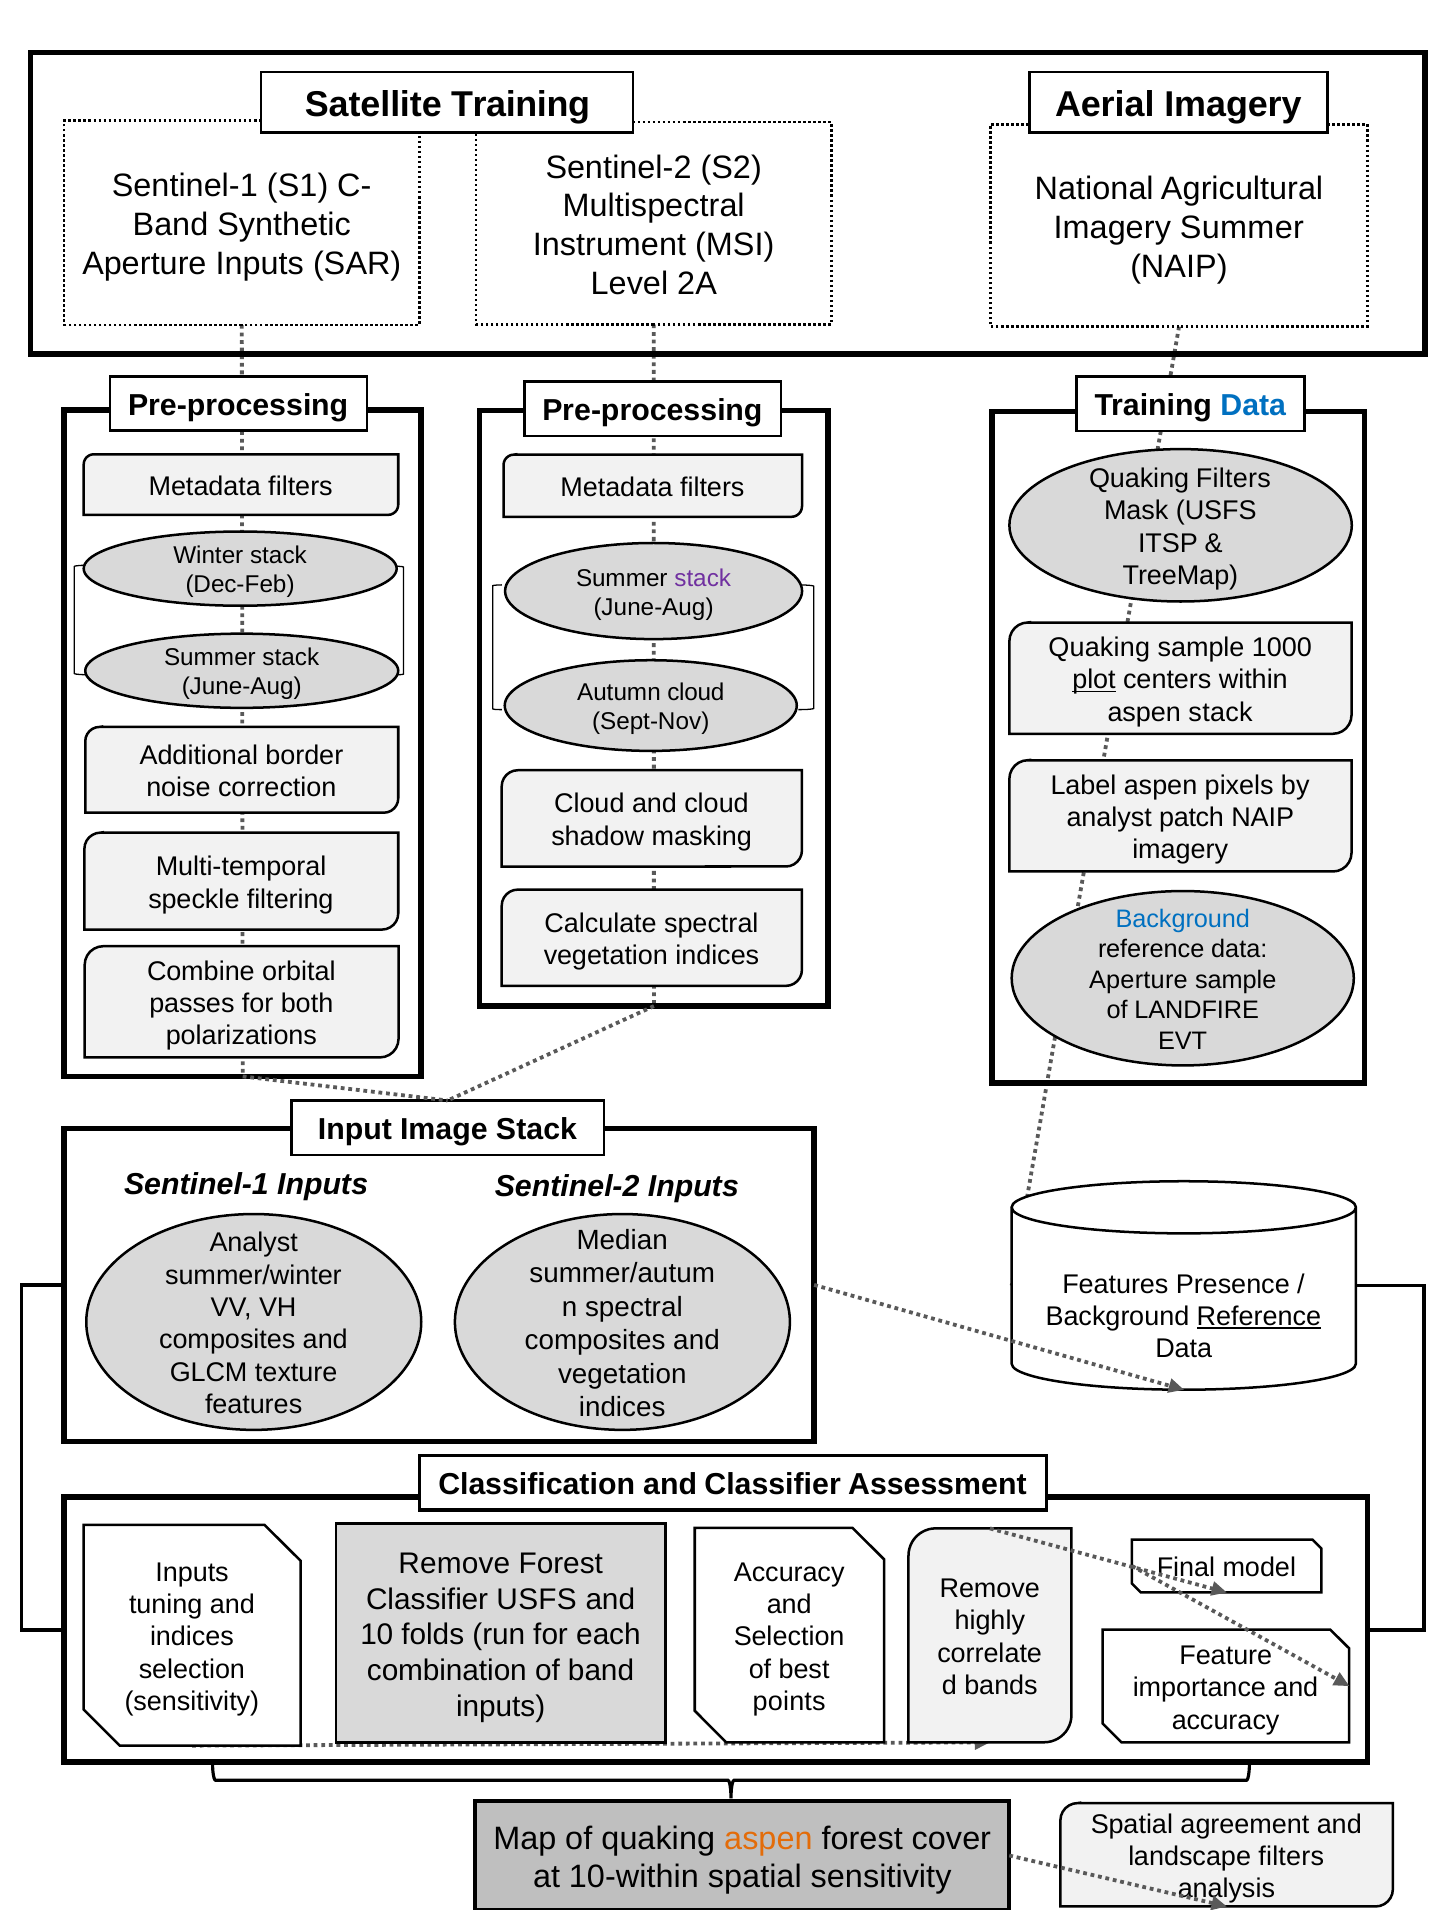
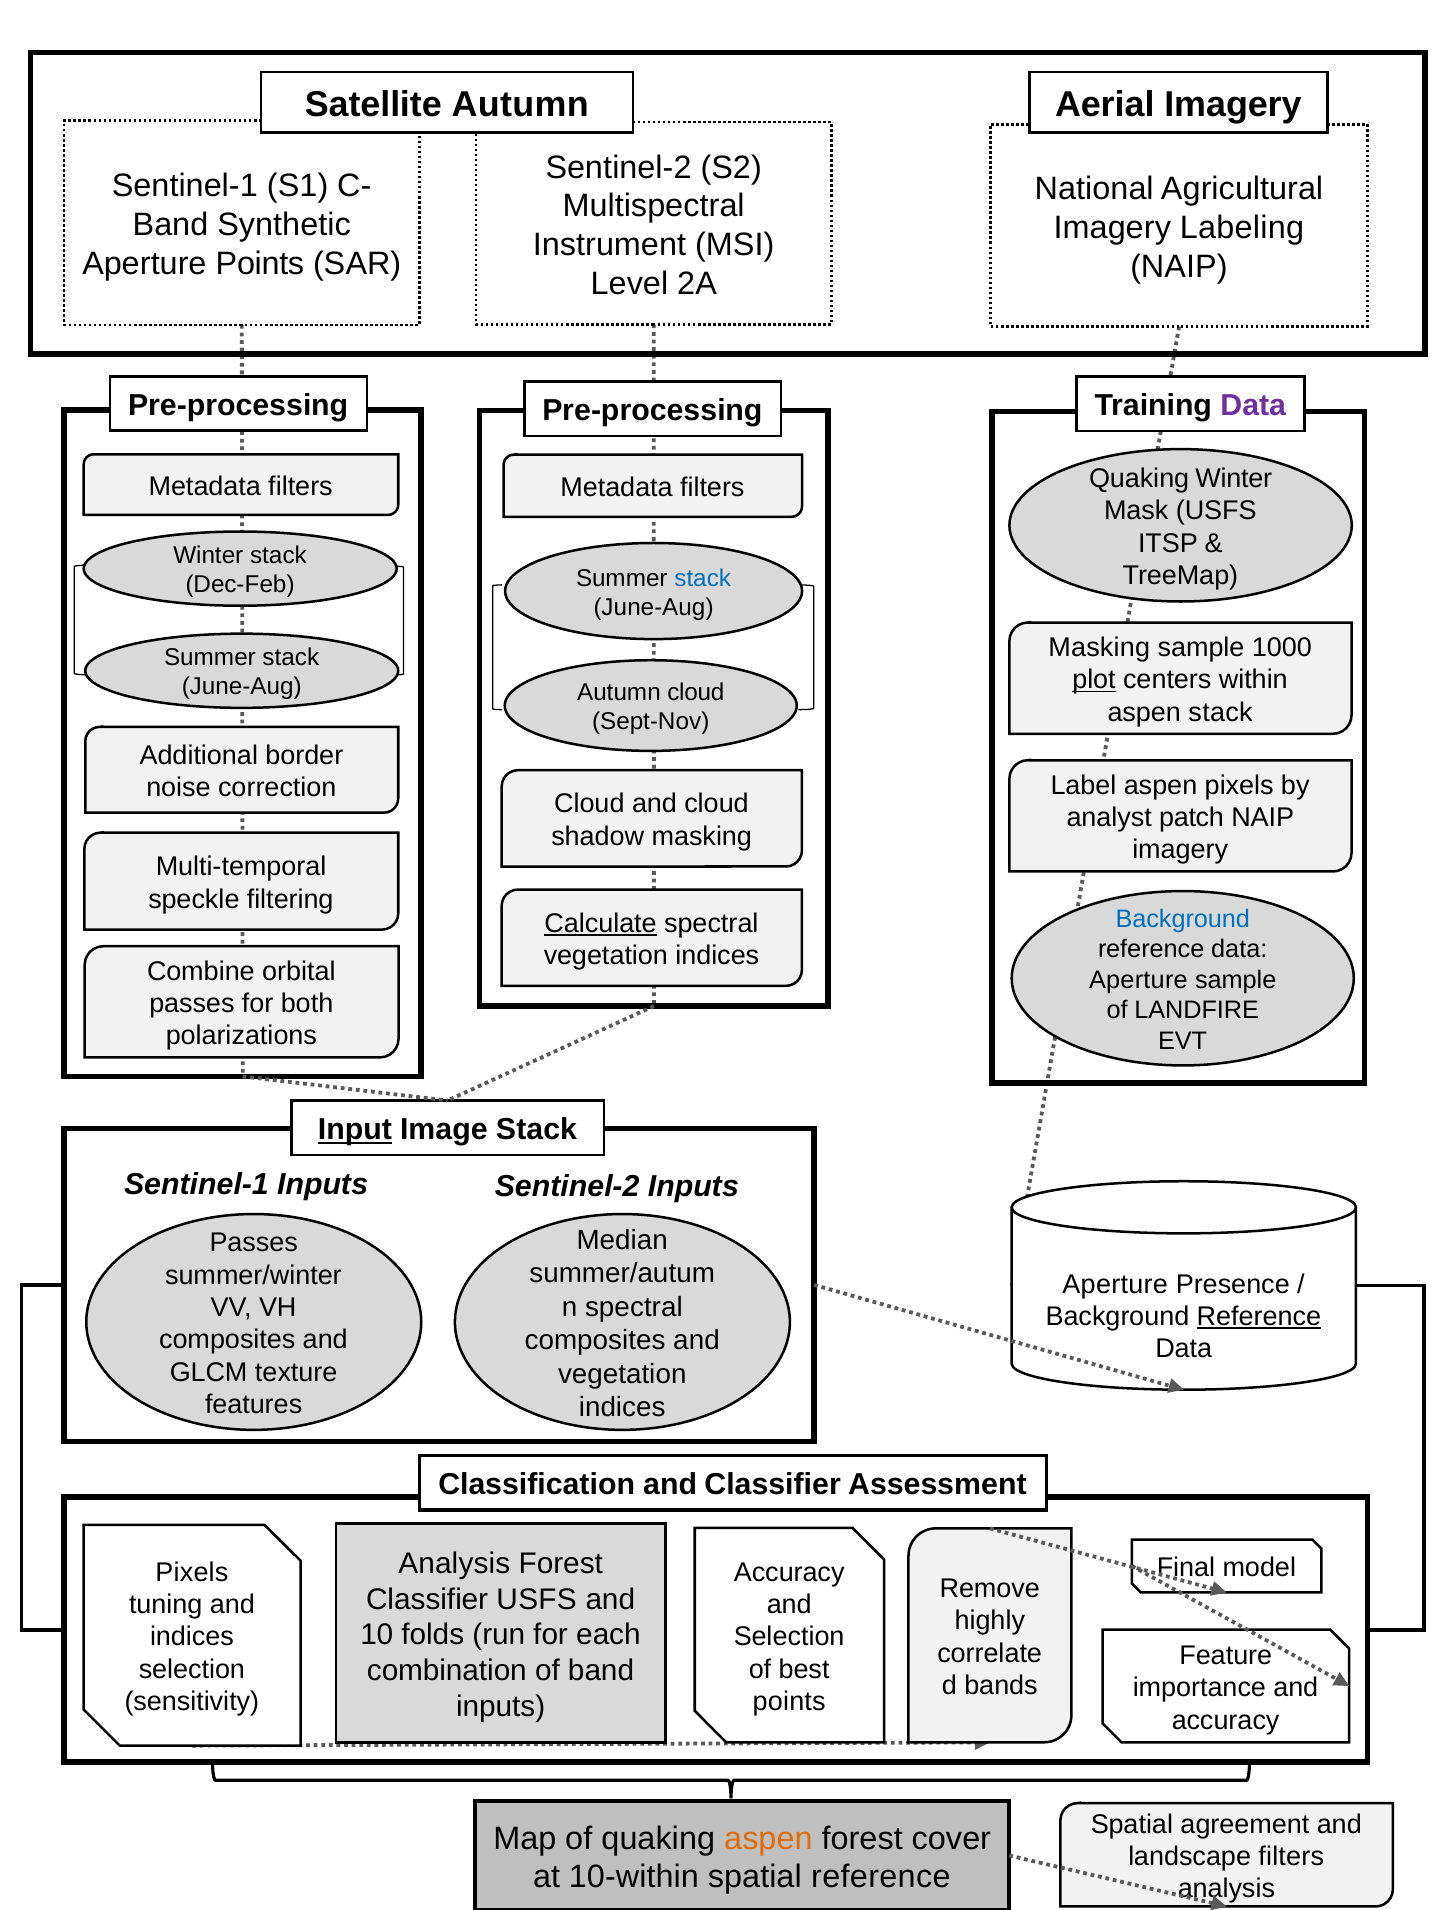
Satellite Training: Training -> Autumn (520, 105)
Imagery Summer: Summer -> Labeling (1242, 228)
Aperture Inputs: Inputs -> Points (260, 264)
Data colour: blue -> purple (1253, 406)
Quaking Filters: Filters -> Winter (1234, 479)
stack colour: purple -> blue (703, 578)
Quaking: Quaking -> Masking (1099, 648)
Calculate underline: none -> present (601, 924)
Input underline: none -> present (355, 1130)
Analyst: Analyst -> Passes (254, 1244)
Features: Features -> Aperture (1115, 1285)
Remove: Remove -> Analysis (454, 1565)
Inputs: Inputs -> Pixels (192, 1573)
spatial sensitivity: sensitivity -> reference (881, 1878)
